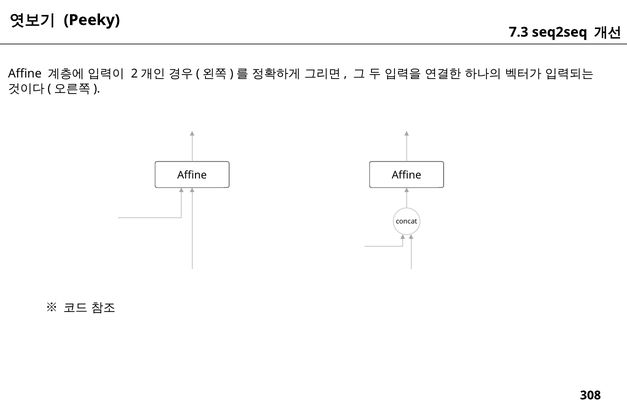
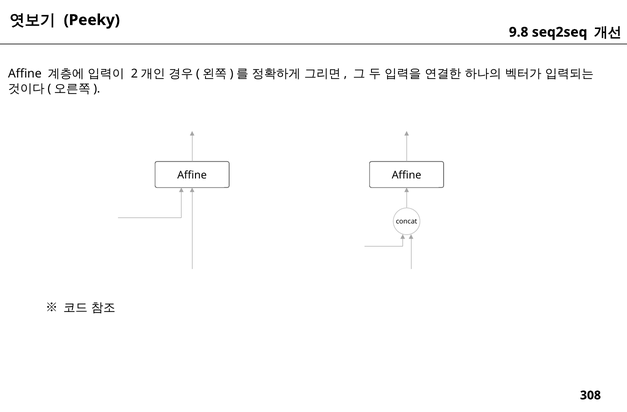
7.3: 7.3 -> 9.8 (519, 32)
